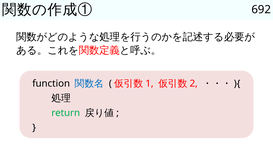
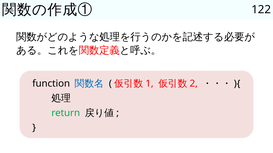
692: 692 -> 122 (261, 10)
